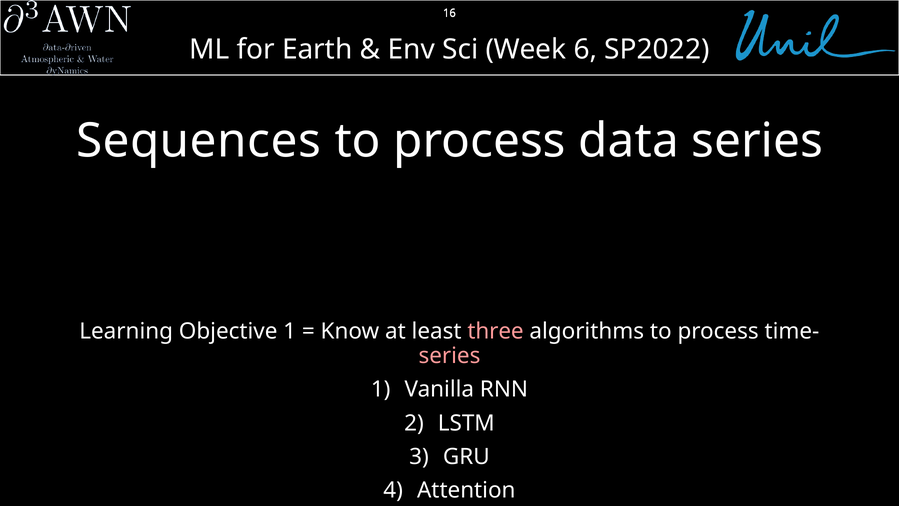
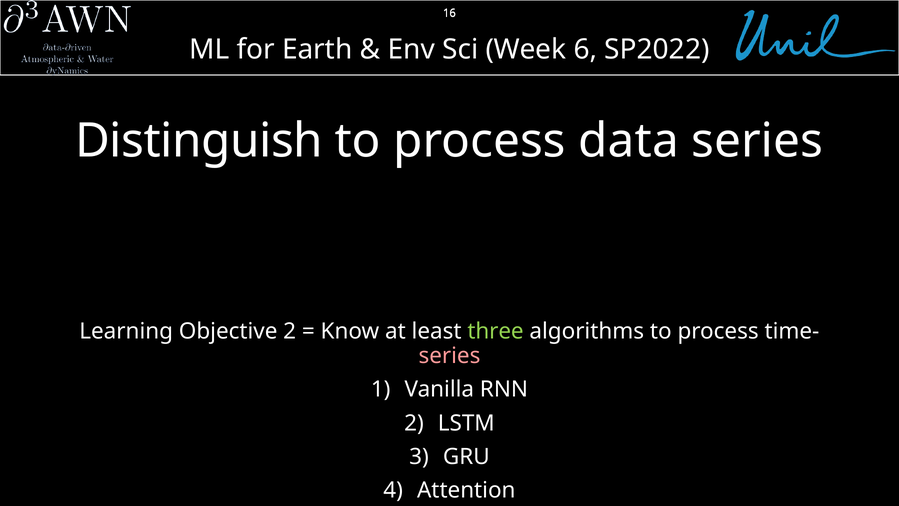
Sequences: Sequences -> Distinguish (199, 141)
Objective 1: 1 -> 2 (290, 331)
three colour: pink -> light green (496, 331)
